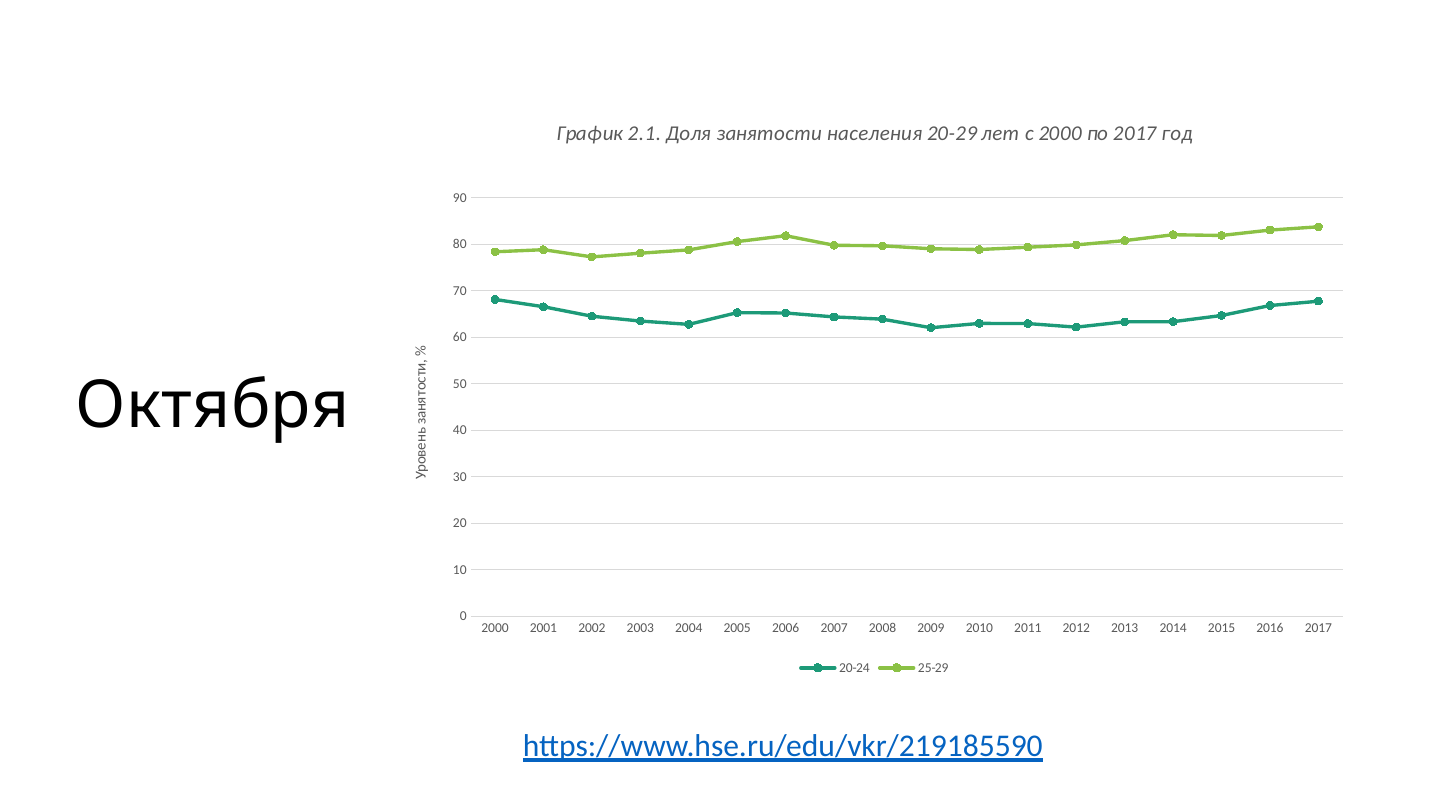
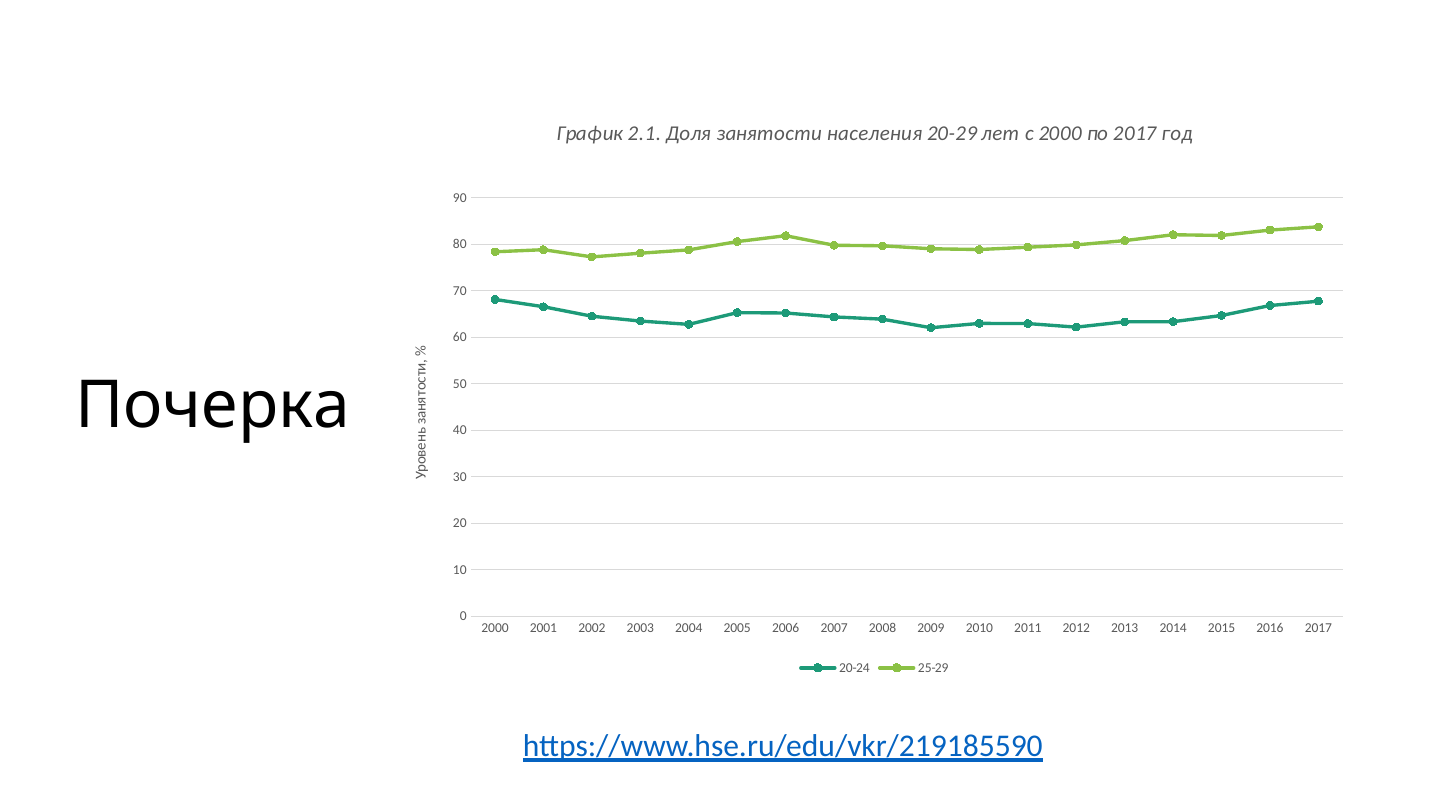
Октября: Октября -> Почерка (213, 405)
